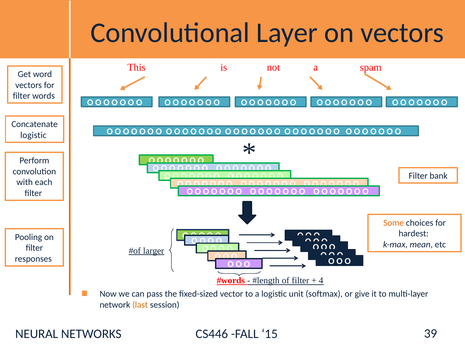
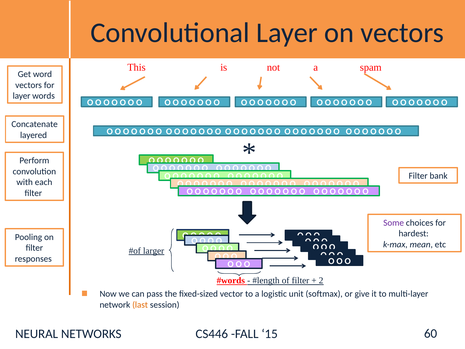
filter: filter -> layer (22, 96)
logistic: logistic -> layered (34, 135)
Some colour: orange -> purple (394, 223)
4: 4 -> 2 (321, 280)
39: 39 -> 60 (431, 333)
